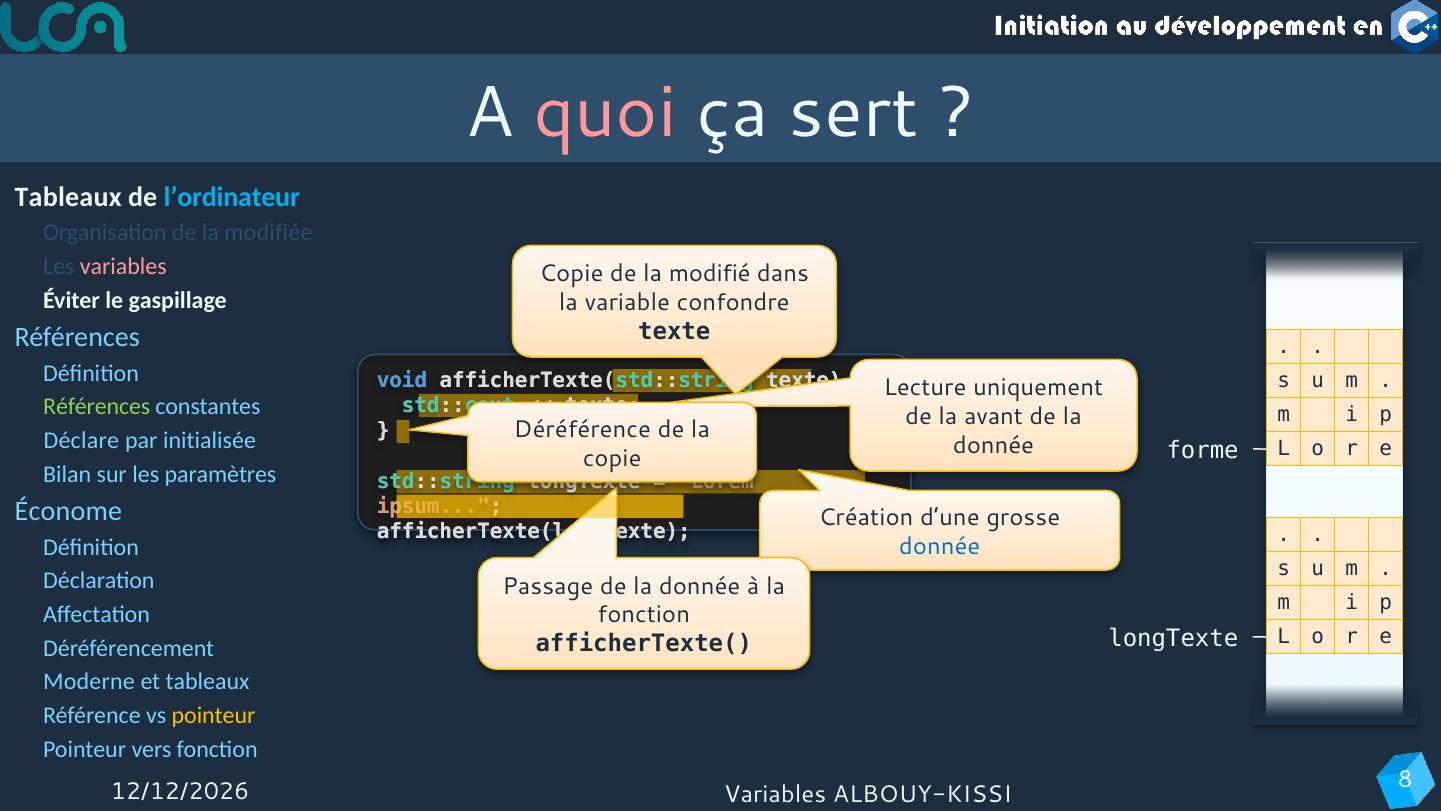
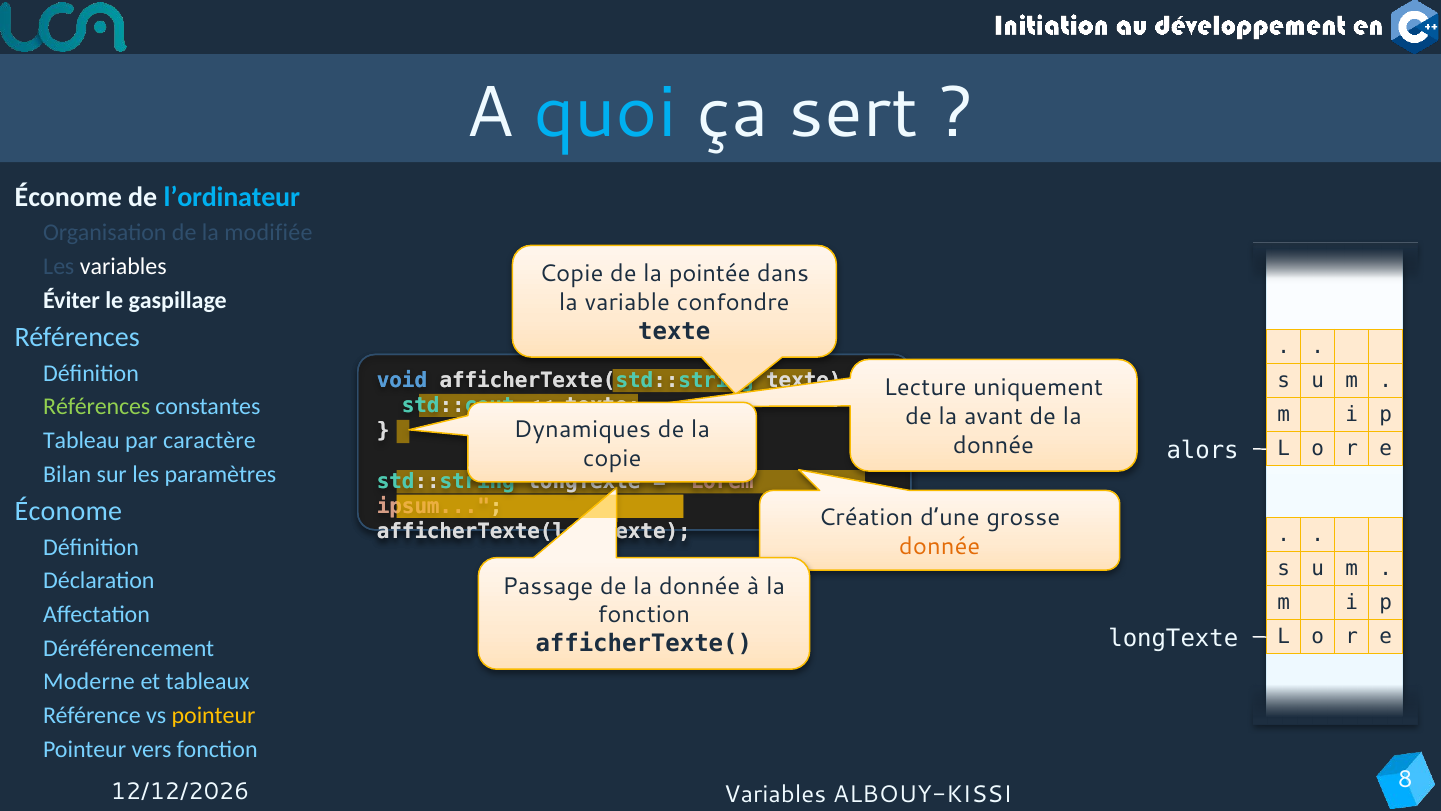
quoi colour: pink -> light blue (605, 113)
Tableaux: Tableaux -> Économe (68, 197)
variables colour: pink -> white (123, 267)
modifié: modifié -> pointée (710, 274)
Déréférence: Déréférence -> Dynamiques (582, 429)
Déclare: Déclare -> Tableau (81, 440)
initialisée: initialisée -> caractère (209, 440)
forme: forme -> alors (1203, 450)
donnée colour: blue -> orange (940, 546)
